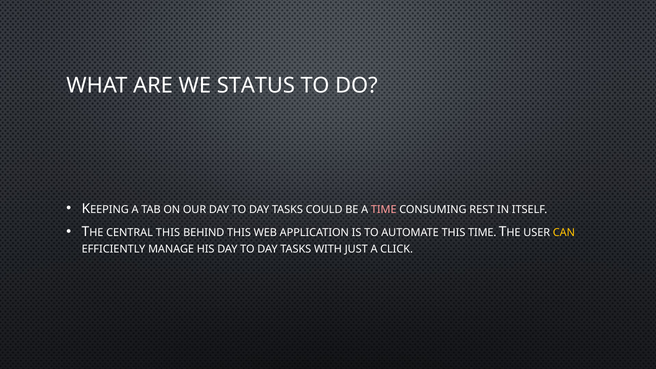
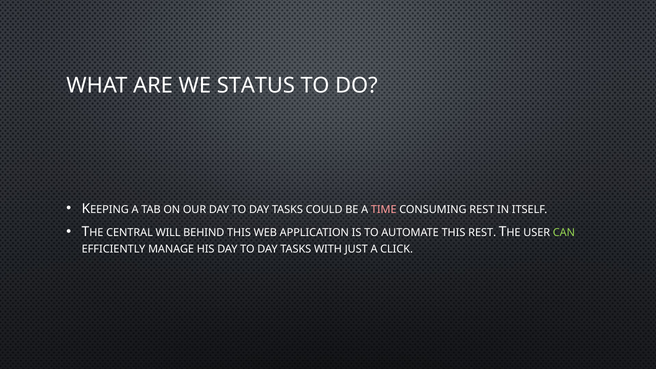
CENTRAL THIS: THIS -> WILL (168, 233)
THIS TIME: TIME -> REST (482, 233)
CAN colour: yellow -> light green (564, 233)
